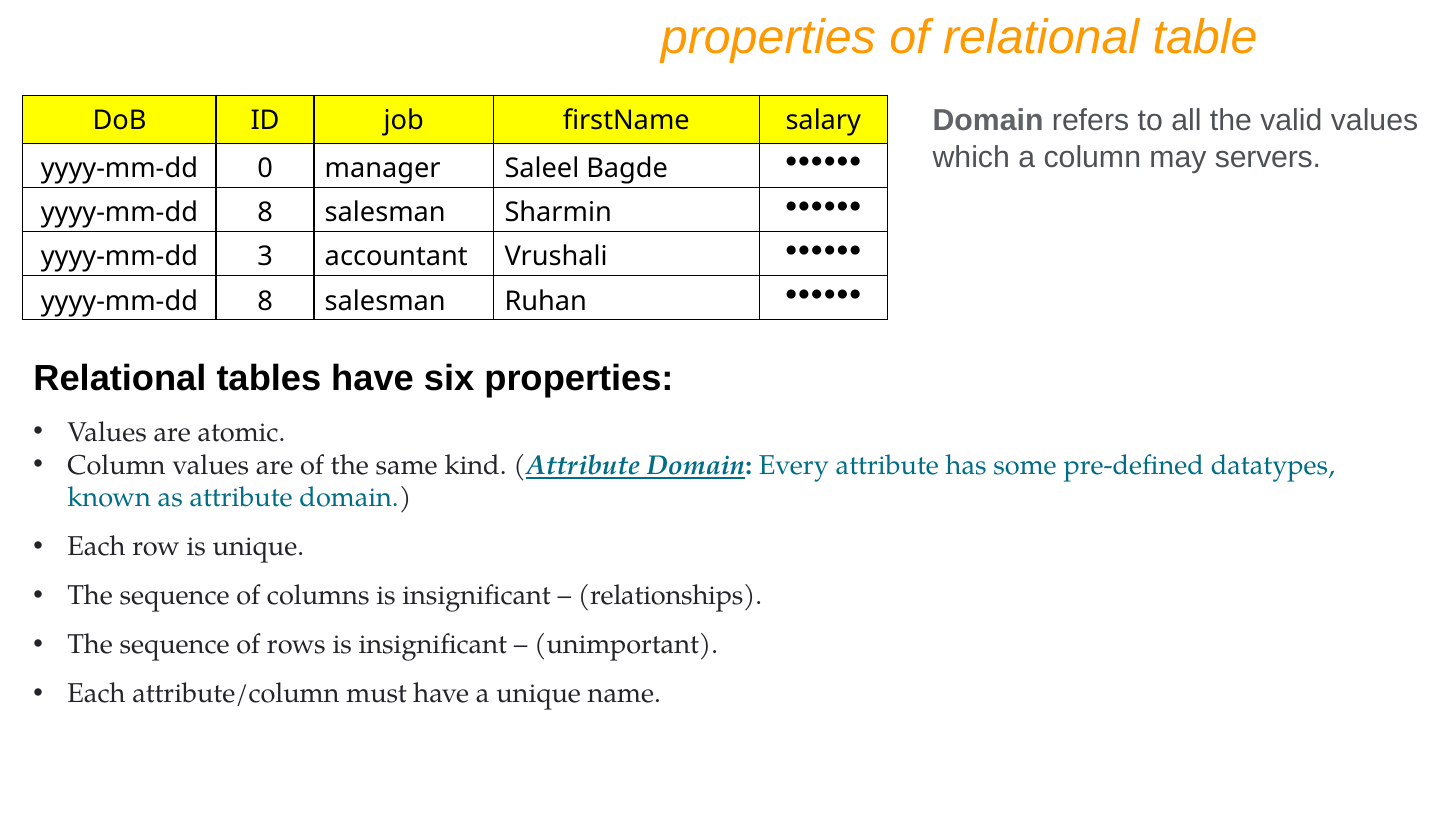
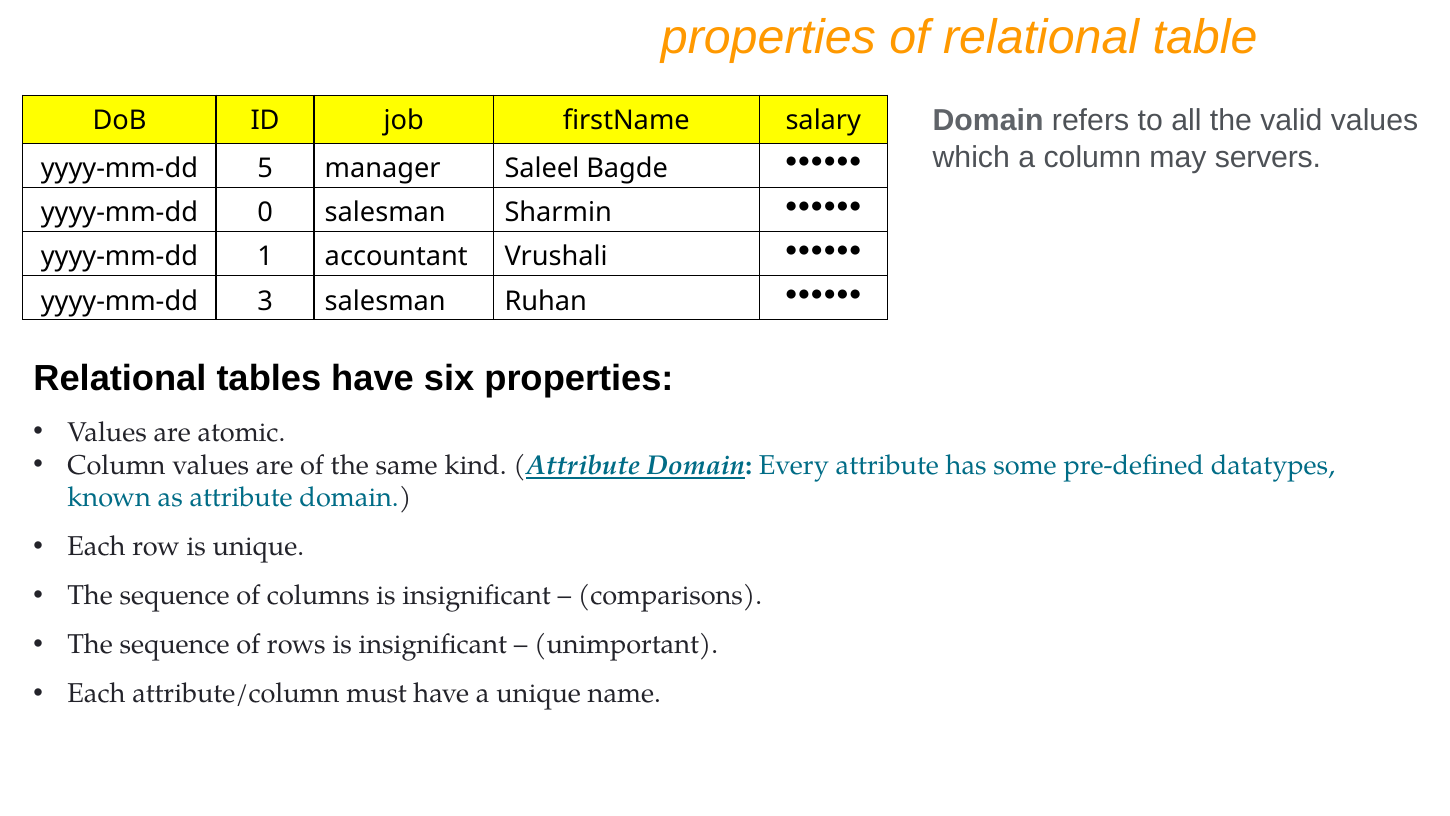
0: 0 -> 5 (265, 169)
8: 8 -> 0 (265, 213)
3: 3 -> 1 (265, 257)
8: 8 -> 3 (265, 301)
relationships: relationships -> comparisons (670, 595)
